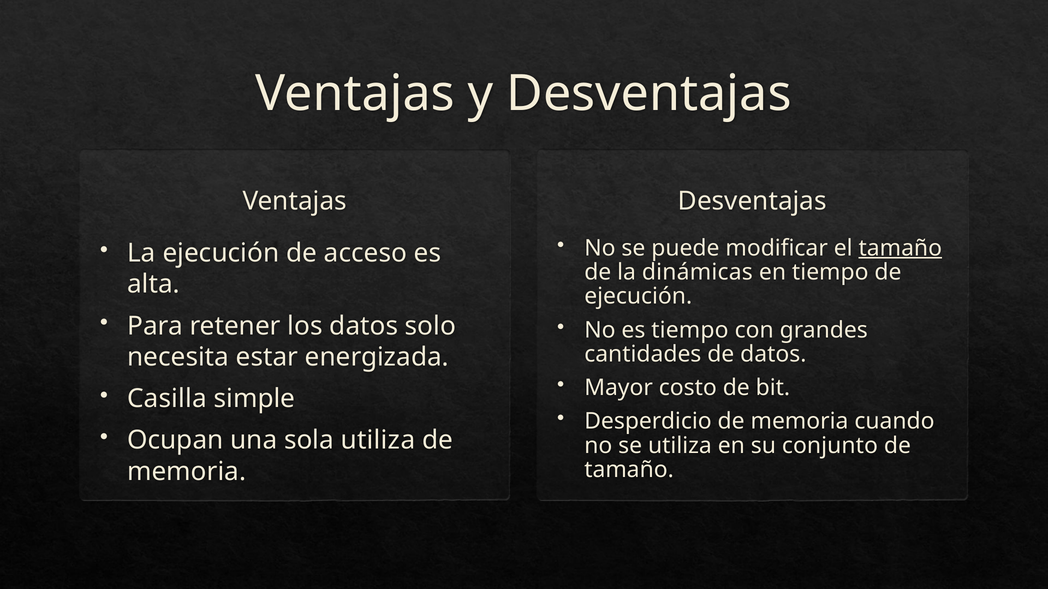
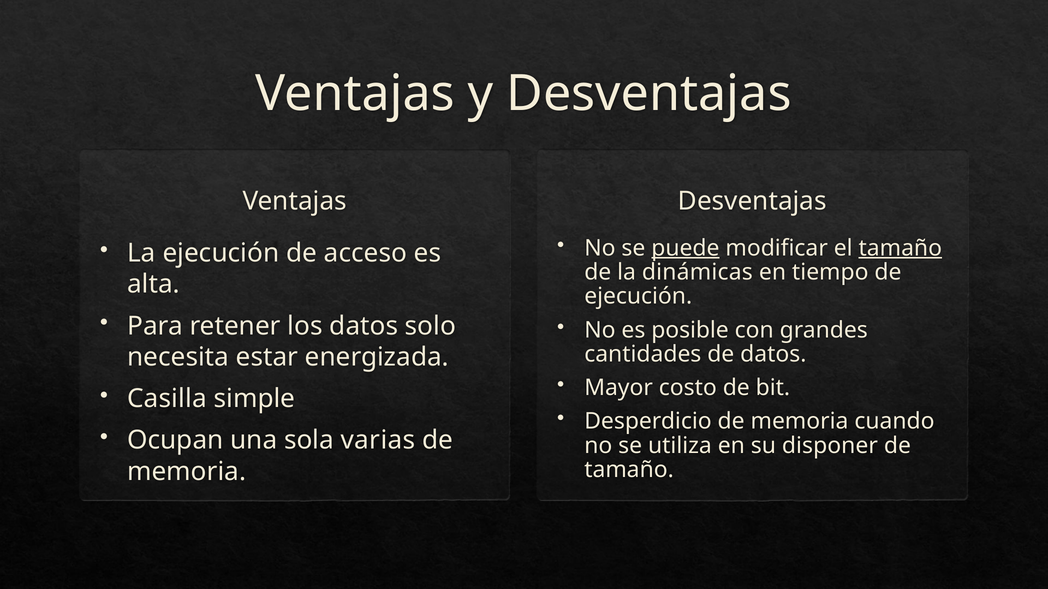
puede underline: none -> present (685, 248)
es tiempo: tiempo -> posible (690, 330)
sola utiliza: utiliza -> varias (378, 441)
conjunto: conjunto -> disponer (830, 446)
